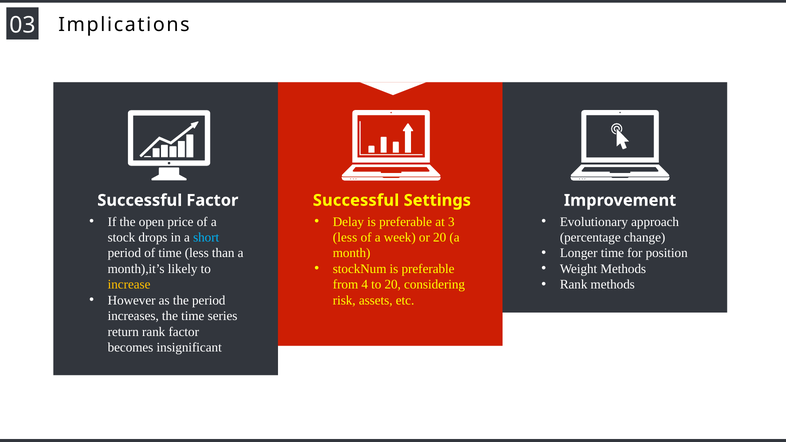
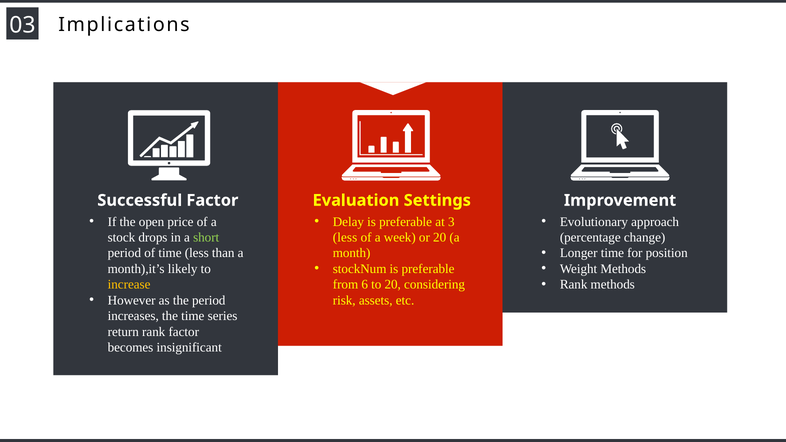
Successful: Successful -> Evaluation (356, 200)
short colour: light blue -> light green (206, 238)
4: 4 -> 6 (365, 285)
